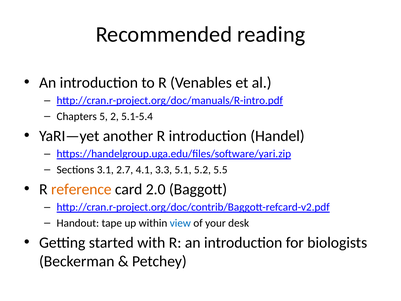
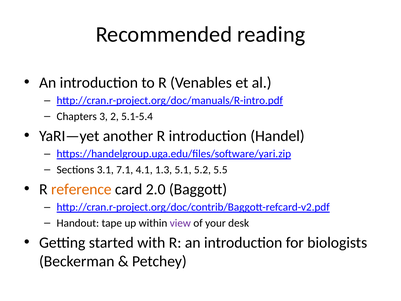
5: 5 -> 3 (104, 116)
2.7: 2.7 -> 7.1 (125, 170)
3.3: 3.3 -> 1.3 (164, 170)
view colour: blue -> purple (180, 223)
